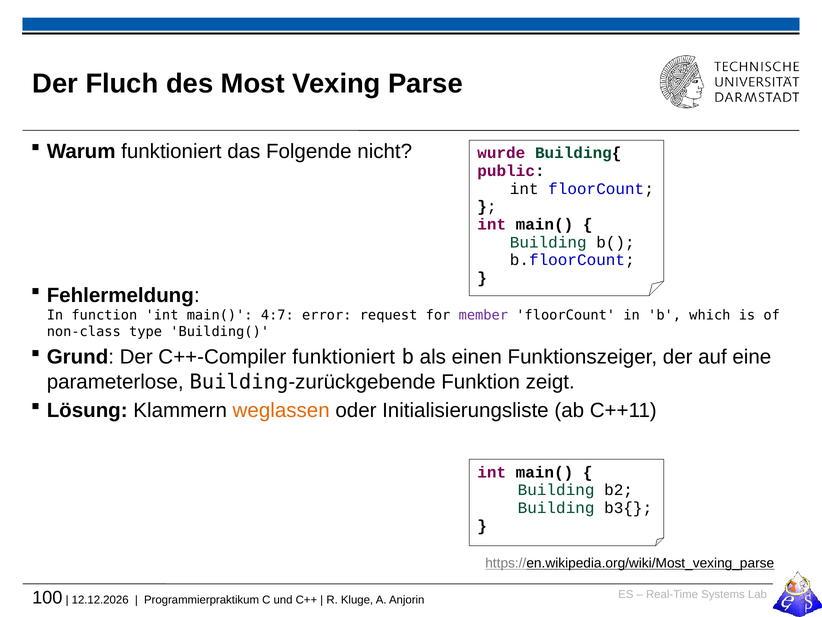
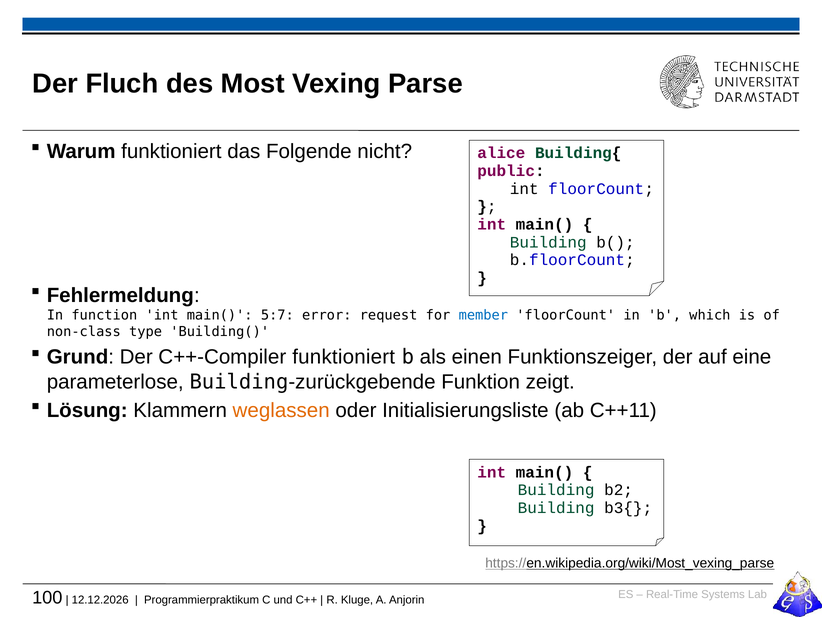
wurde: wurde -> alice (501, 153)
4:7: 4:7 -> 5:7 (277, 315)
member colour: purple -> blue (483, 315)
